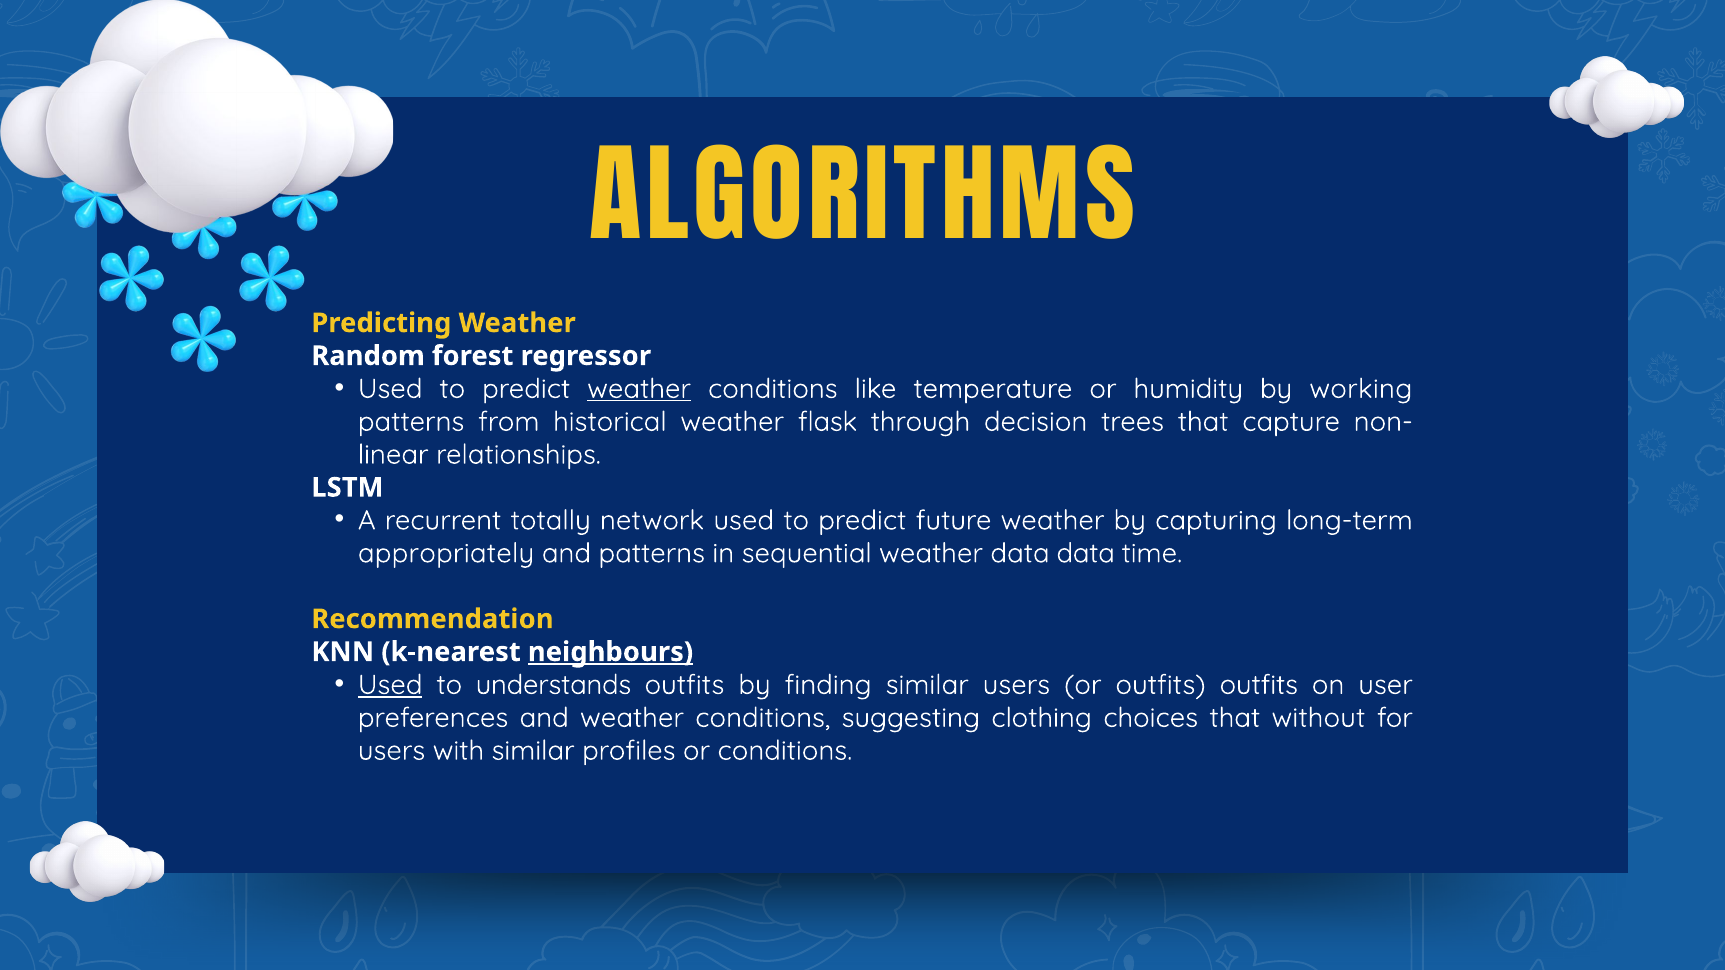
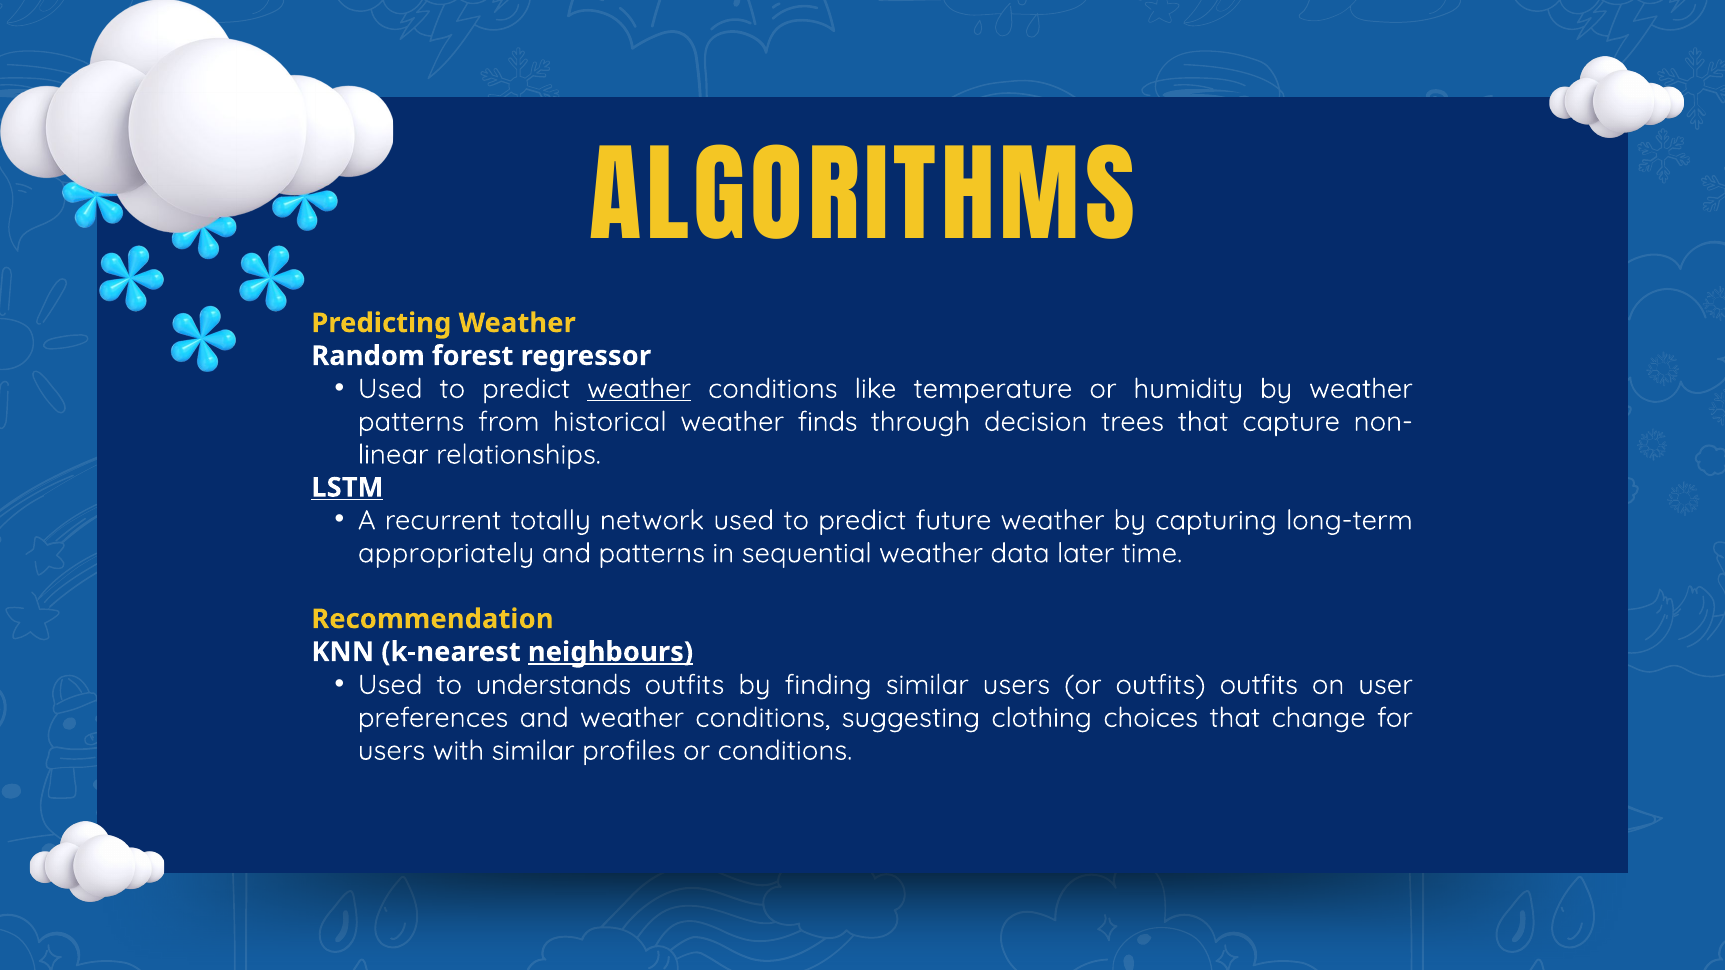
by working: working -> weather (1361, 389)
flask: flask -> finds (828, 422)
LSTM underline: none -> present (347, 488)
data data: data -> later (1086, 554)
Used underline: present -> none (390, 685)
without: without -> change (1319, 718)
